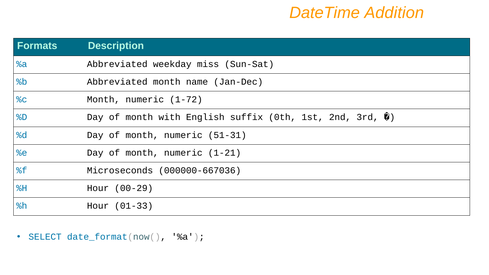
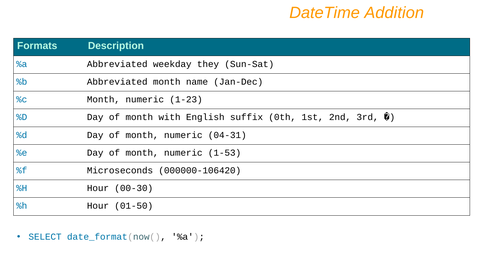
miss: miss -> they (208, 64)
1-72: 1-72 -> 1-23 (186, 100)
51-31: 51-31 -> 04-31 (227, 135)
1-21: 1-21 -> 1-53 (225, 153)
000000-667036: 000000-667036 -> 000000-106420 (200, 170)
00-29: 00-29 -> 00-30 (134, 188)
01-33: 01-33 -> 01-50 (134, 206)
